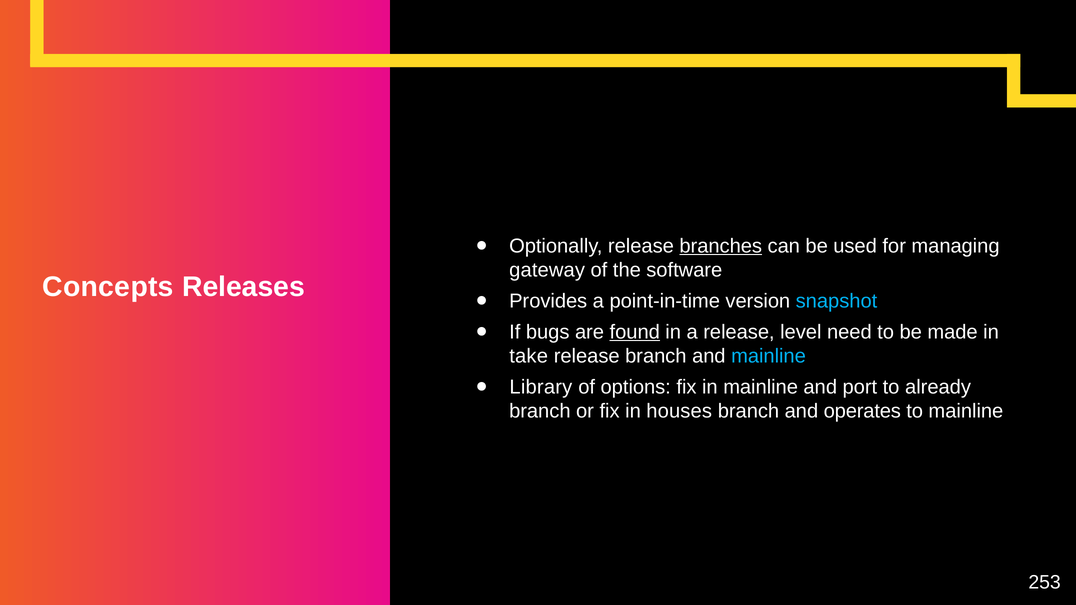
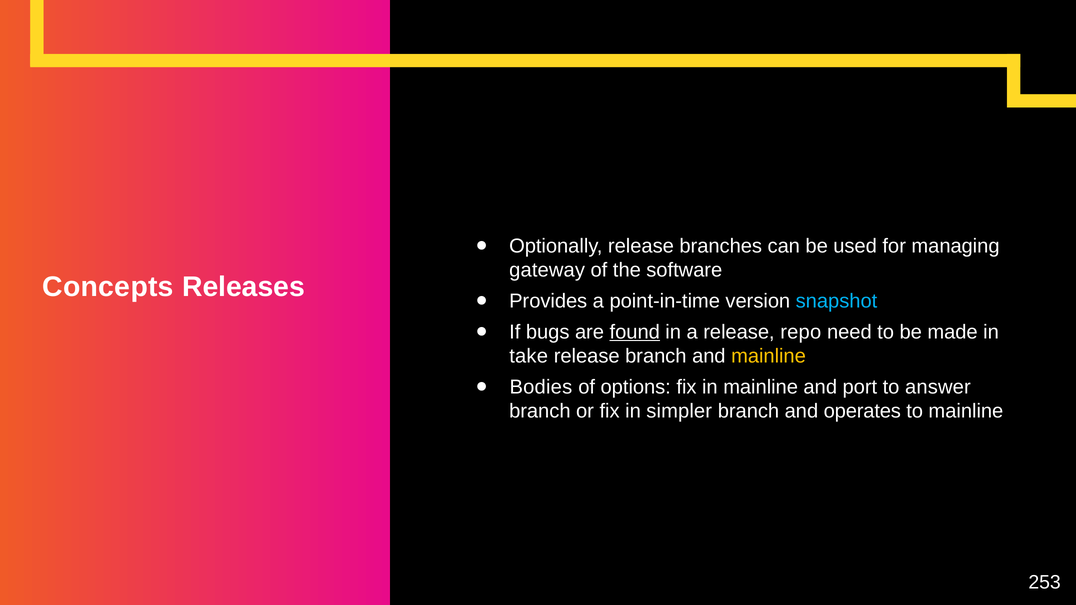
branches underline: present -> none (721, 246)
level: level -> repo (801, 332)
mainline colour: light blue -> yellow (769, 356)
Library: Library -> Bodies (541, 387)
already: already -> answer (938, 387)
houses: houses -> simpler (679, 411)
